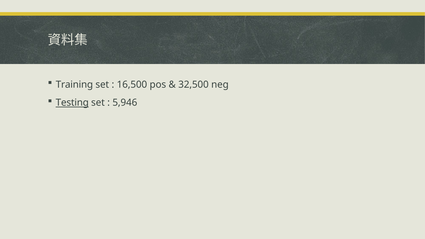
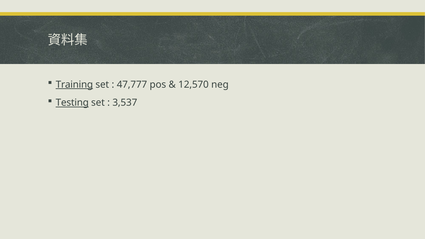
Training underline: none -> present (74, 84)
16,500: 16,500 -> 47,777 (132, 84)
32,500: 32,500 -> 12,570 (194, 84)
5,946: 5,946 -> 3,537 (125, 103)
